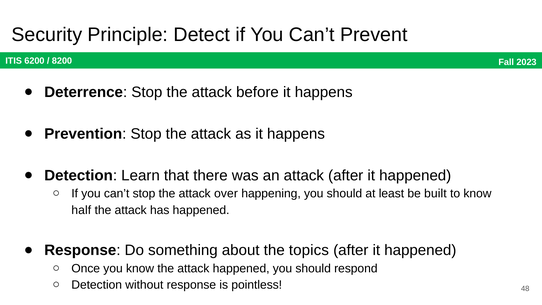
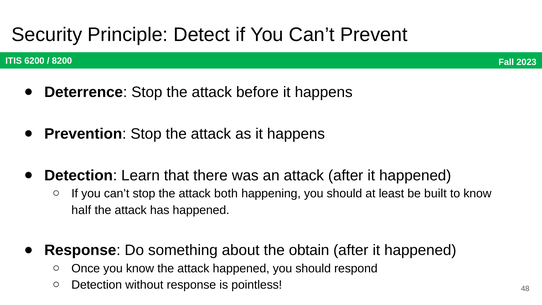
over: over -> both (226, 194)
topics: topics -> obtain (309, 250)
